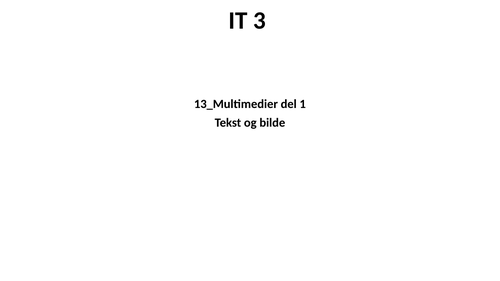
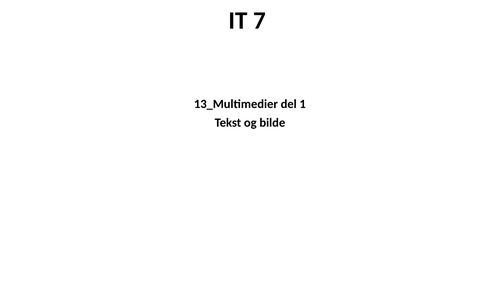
3: 3 -> 7 (259, 20)
